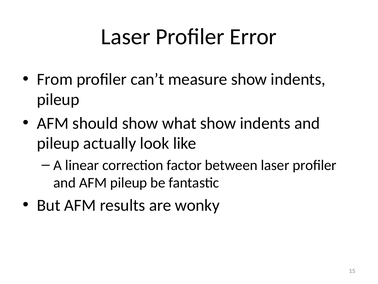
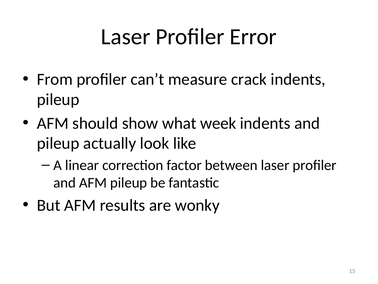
measure show: show -> crack (249, 79)
what show: show -> week (218, 123)
